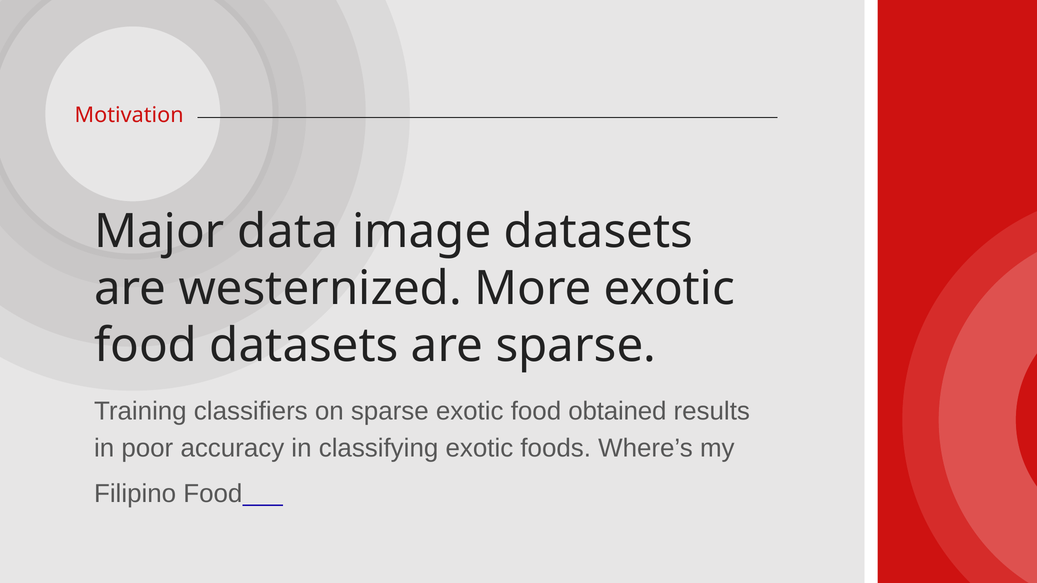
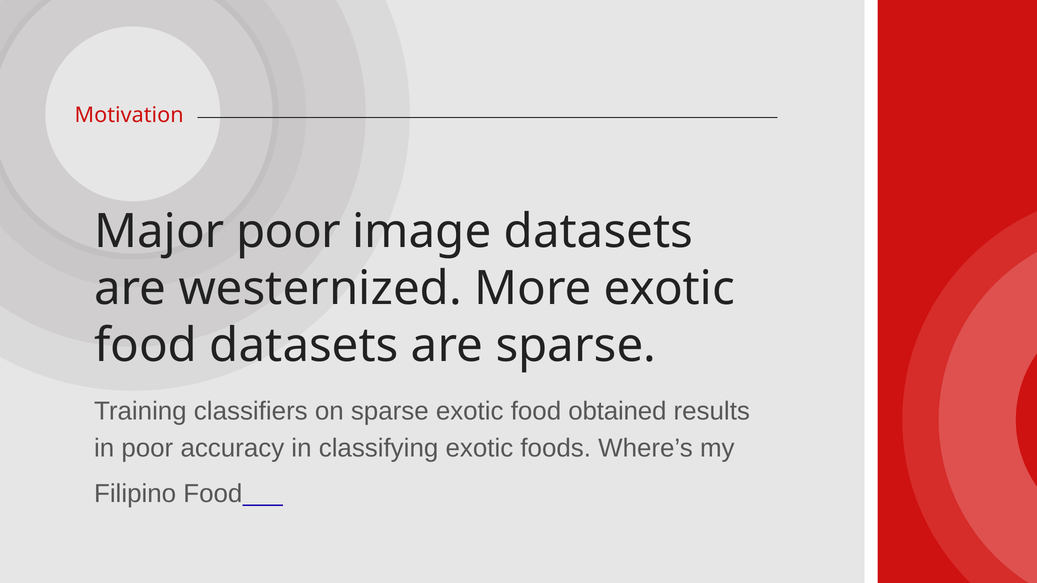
Major data: data -> poor (288, 232)
